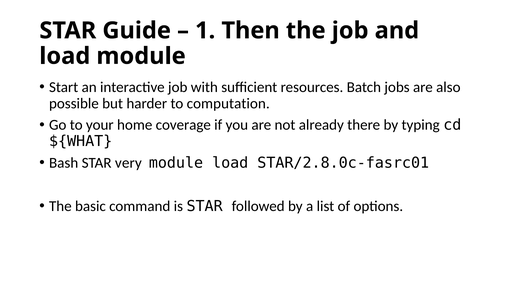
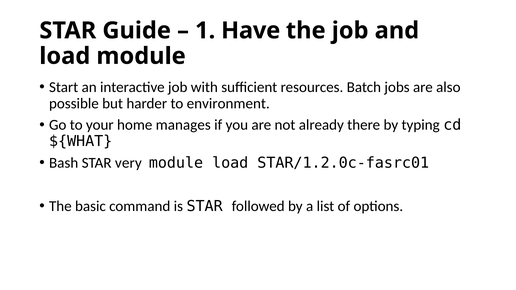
Then: Then -> Have (251, 31)
computation: computation -> environment (228, 103)
coverage: coverage -> manages (183, 125)
STAR/2.8.0c-fasrc01: STAR/2.8.0c-fasrc01 -> STAR/1.2.0c-fasrc01 (343, 163)
